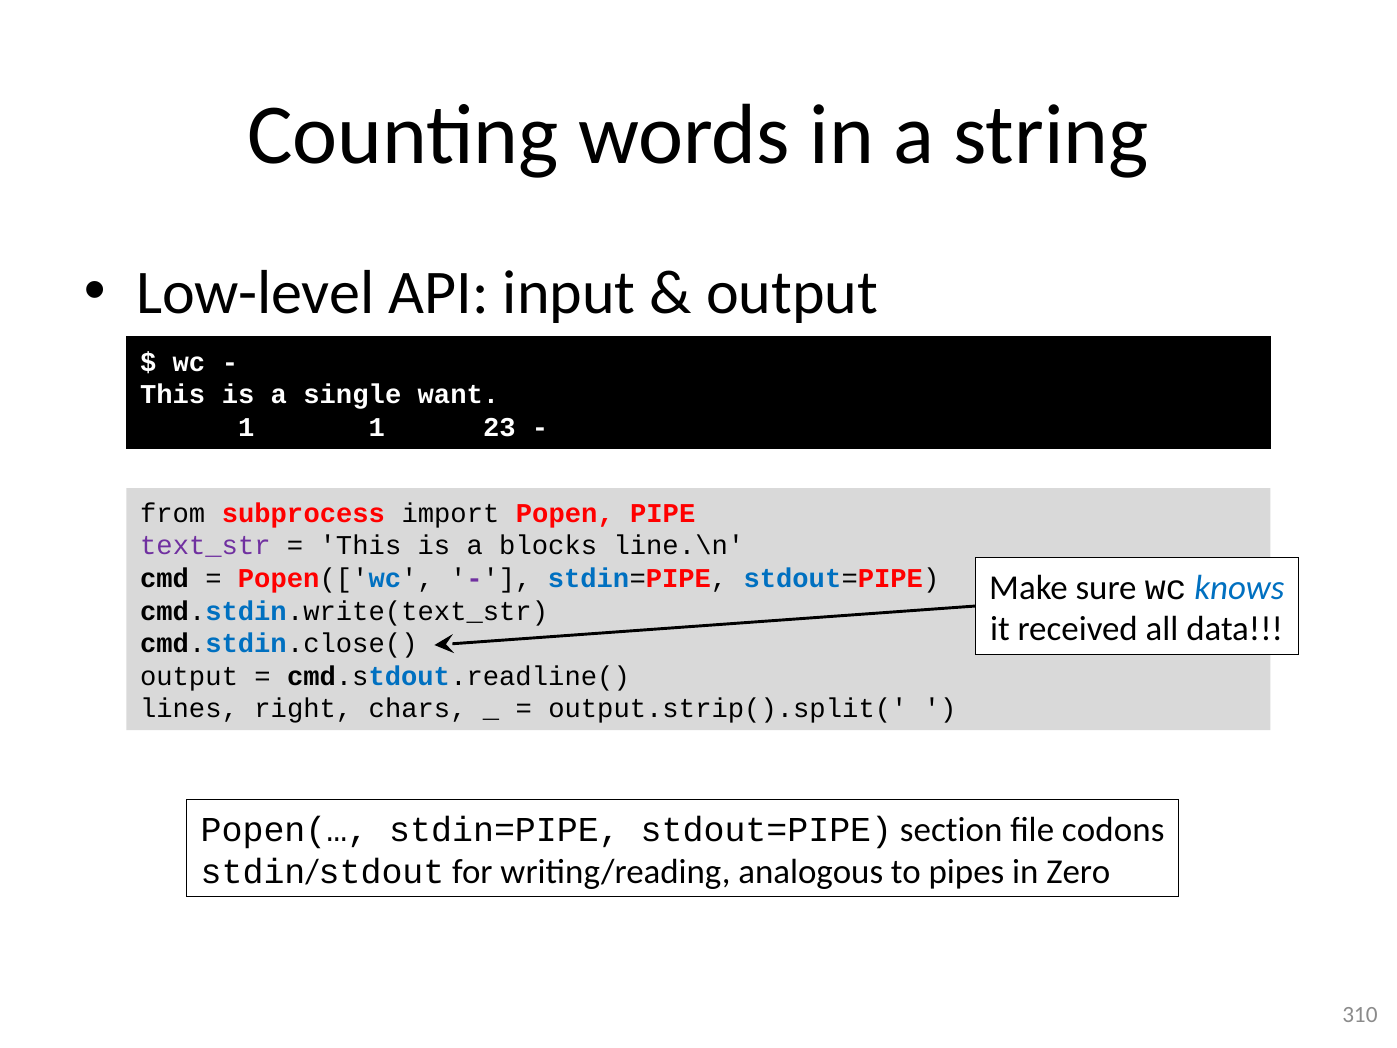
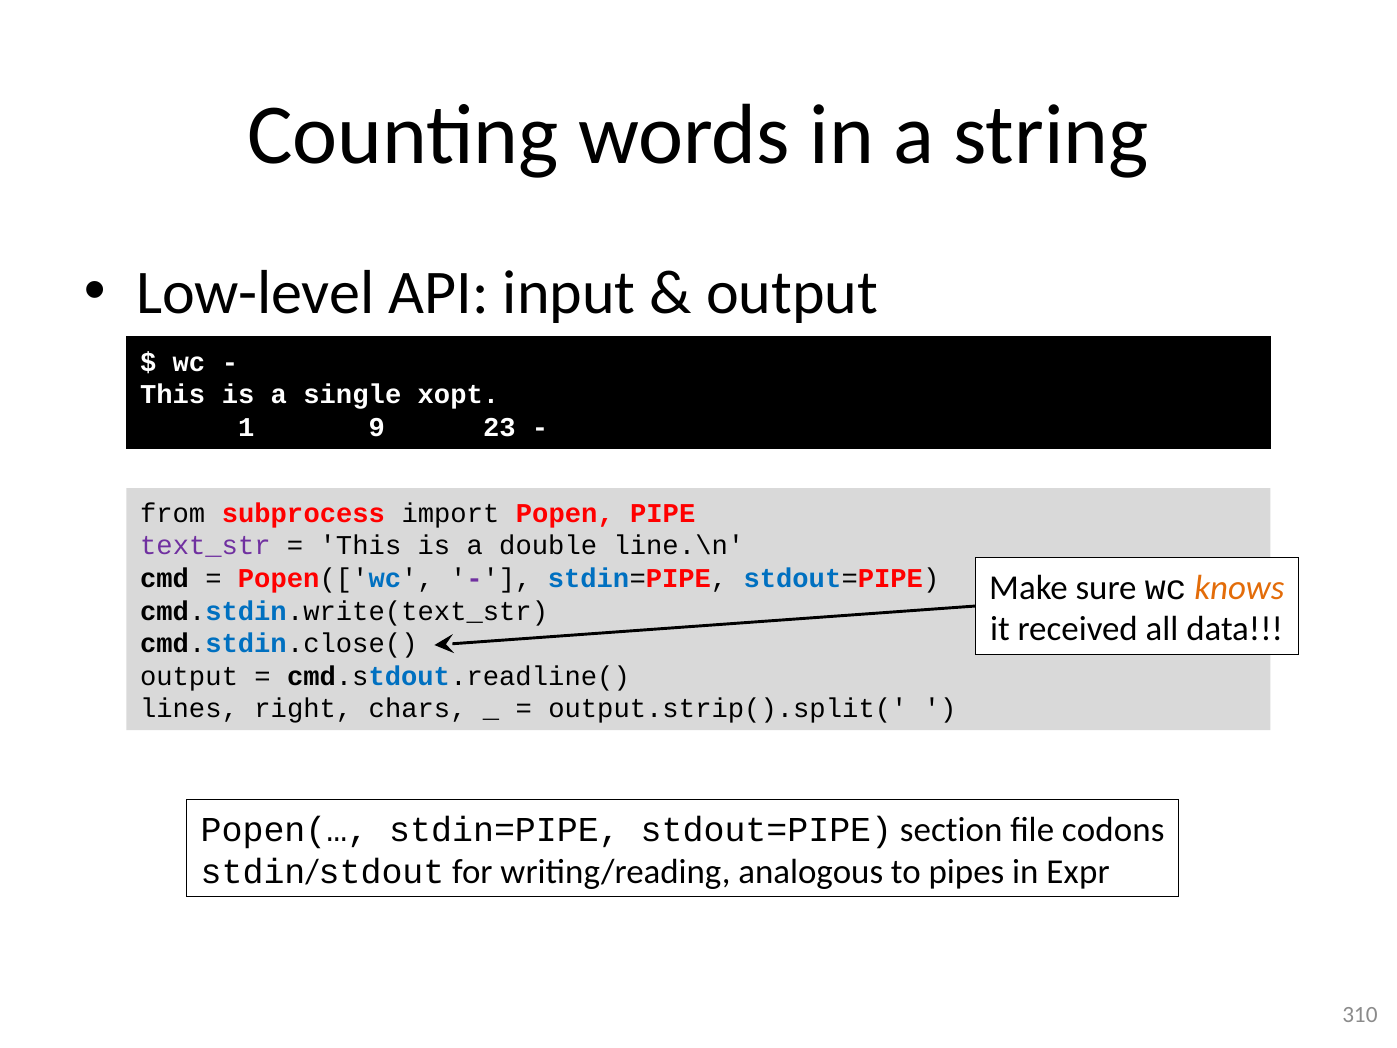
want: want -> xopt (458, 395)
1 1: 1 -> 9 (377, 427)
blocks: blocks -> double (548, 546)
knows colour: blue -> orange (1239, 587)
Zero: Zero -> Expr (1078, 871)
